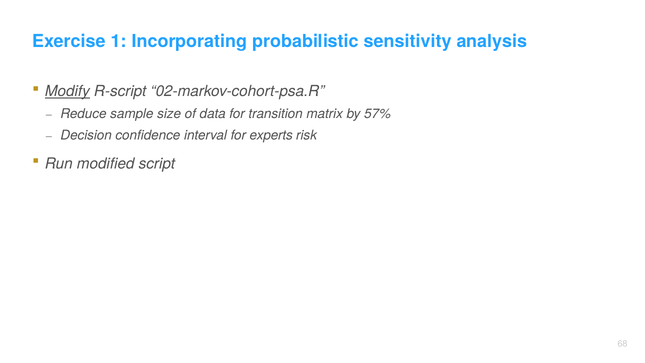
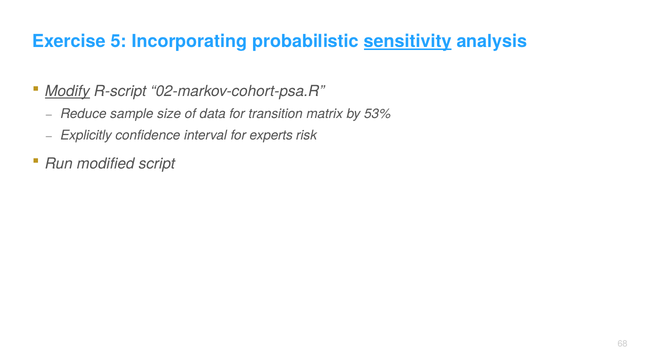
1: 1 -> 5 (119, 42)
sensitivity underline: none -> present (408, 42)
57%: 57% -> 53% (378, 114)
Decision: Decision -> Explicitly (86, 135)
